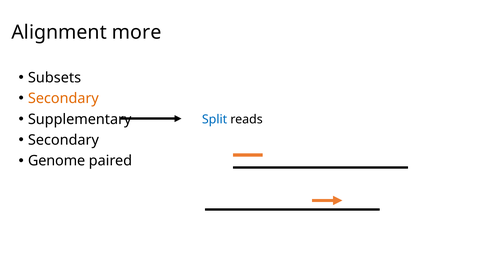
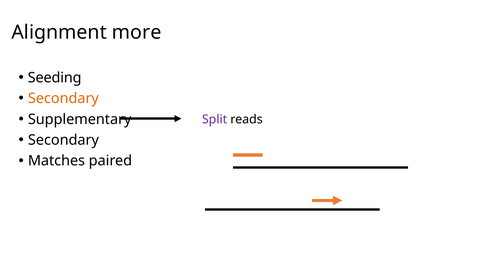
Subsets: Subsets -> Seeding (55, 77)
Split colour: blue -> purple (215, 119)
Genome: Genome -> Matches (56, 160)
